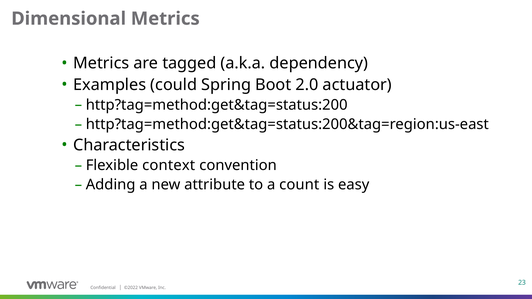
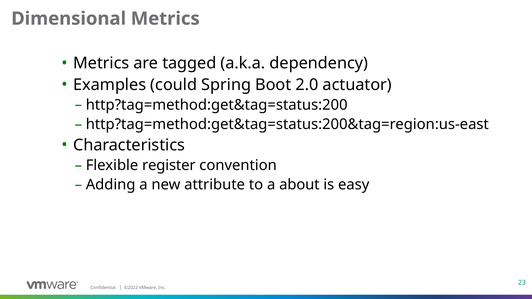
context: context -> register (169, 165)
count: count -> about (299, 185)
